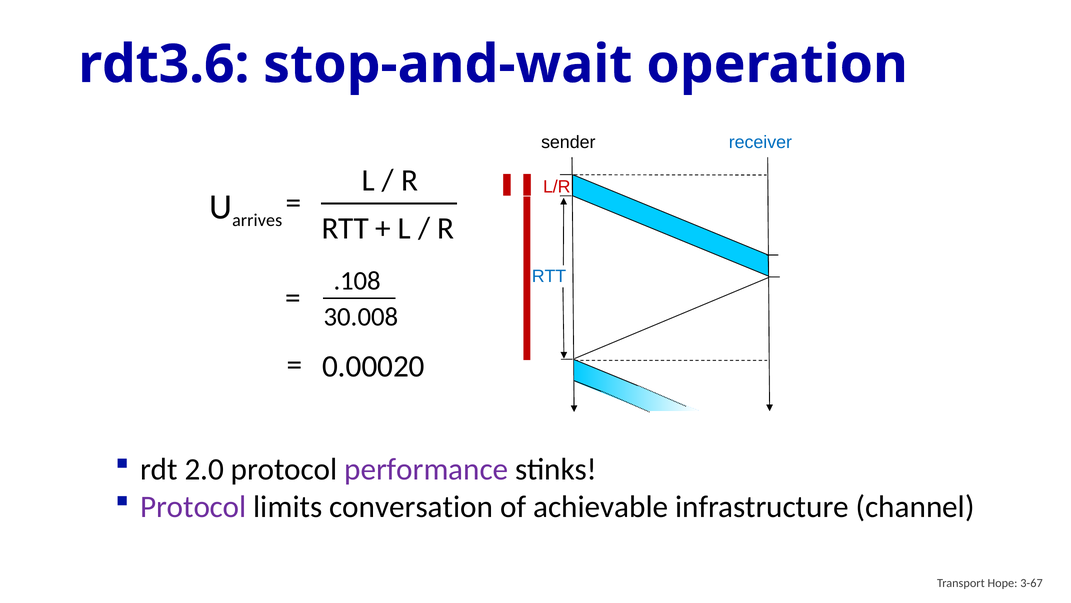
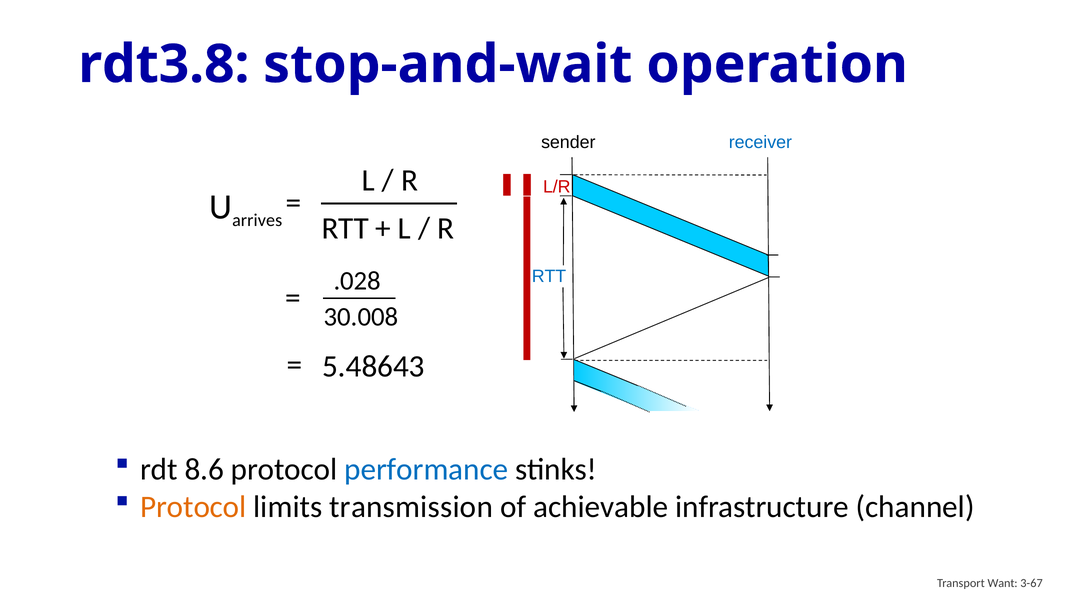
rdt3.6: rdt3.6 -> rdt3.8 (164, 64)
.108: .108 -> .028 (357, 281)
0.00020: 0.00020 -> 5.48643 (373, 366)
2.0: 2.0 -> 8.6 (204, 469)
performance colour: purple -> blue (426, 469)
Protocol colour: purple -> orange (193, 506)
conversation: conversation -> transmission (411, 506)
Hope: Hope -> Want (1003, 583)
